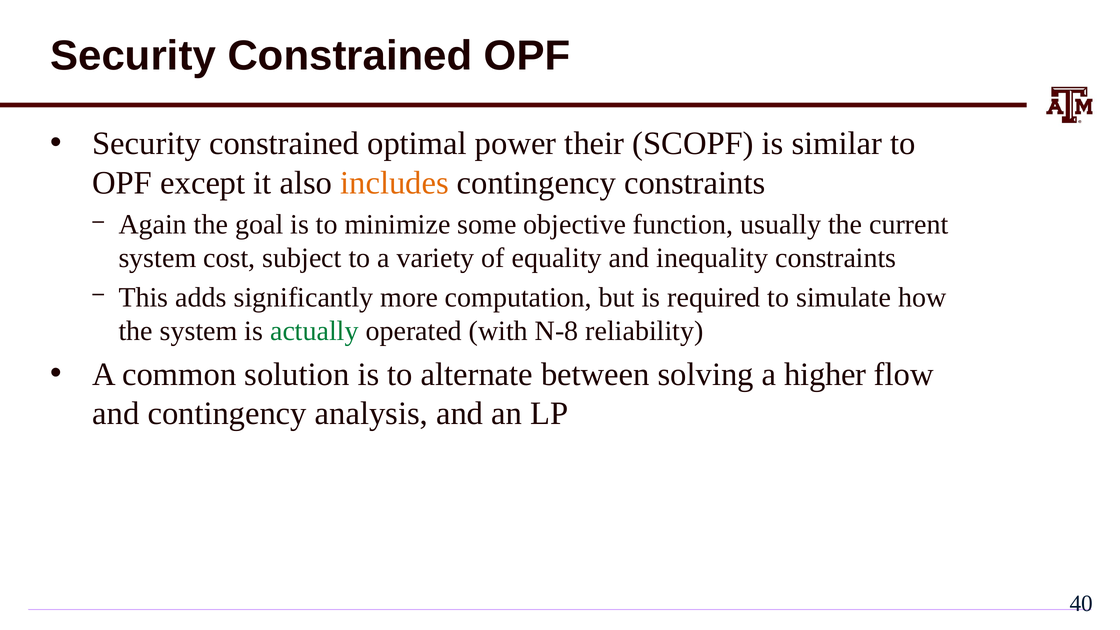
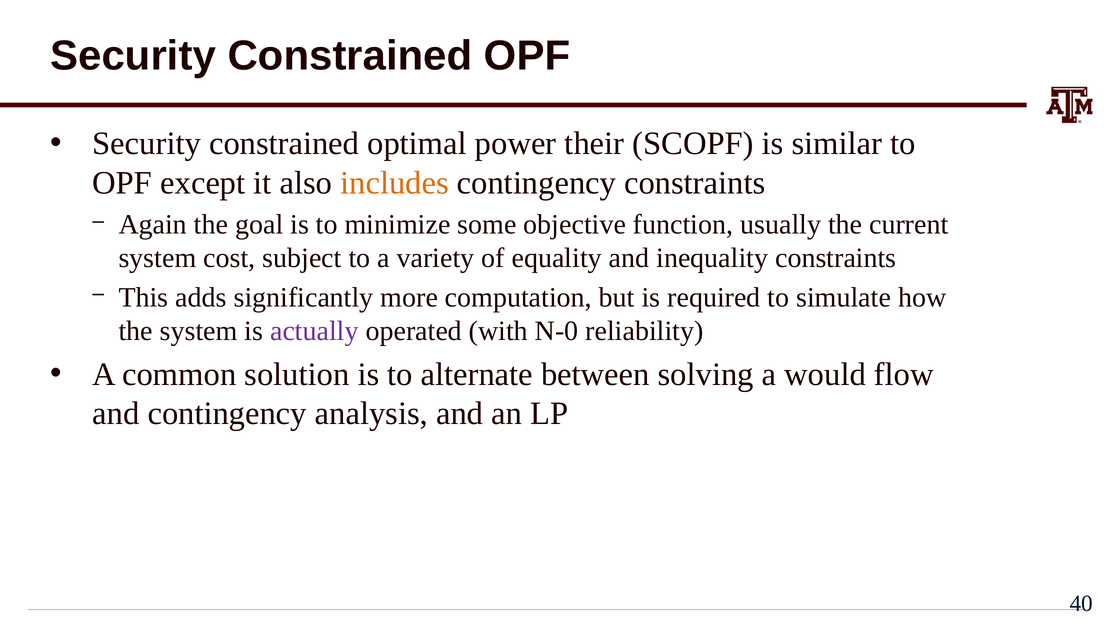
actually colour: green -> purple (314, 331)
N-8: N-8 -> N-0 (557, 331)
higher: higher -> would (825, 374)
